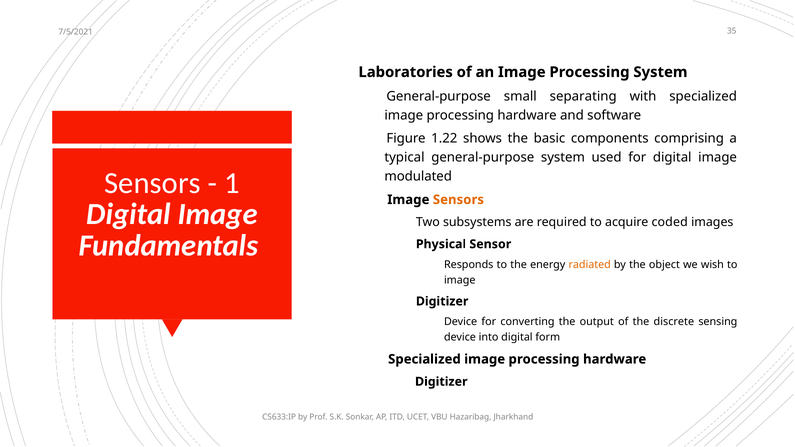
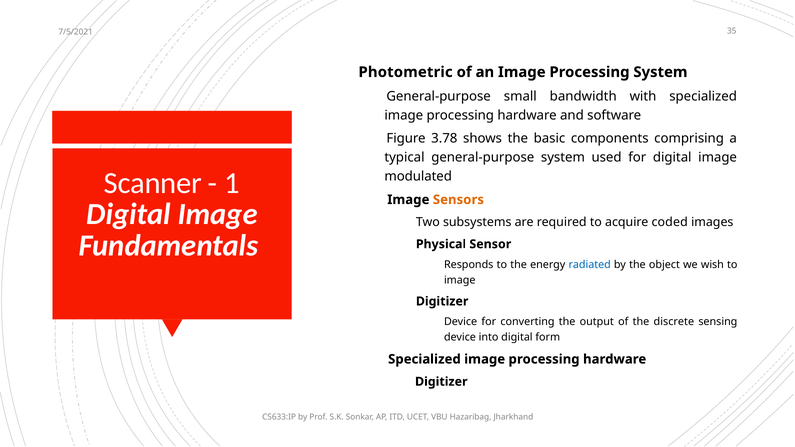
Laboratories: Laboratories -> Photometric (406, 72)
separating: separating -> bandwidth (583, 96)
1.22: 1.22 -> 3.78 (444, 138)
Sensors: Sensors -> Scanner (153, 183)
radiated colour: orange -> blue (590, 265)
